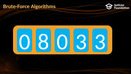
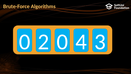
8: 8 -> 2 (43, 42)
0 3: 3 -> 4 (81, 42)
